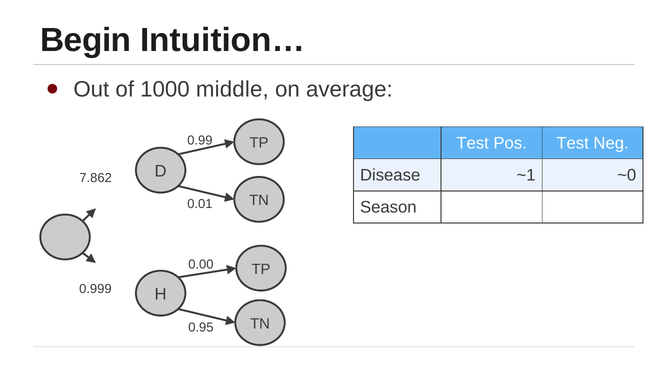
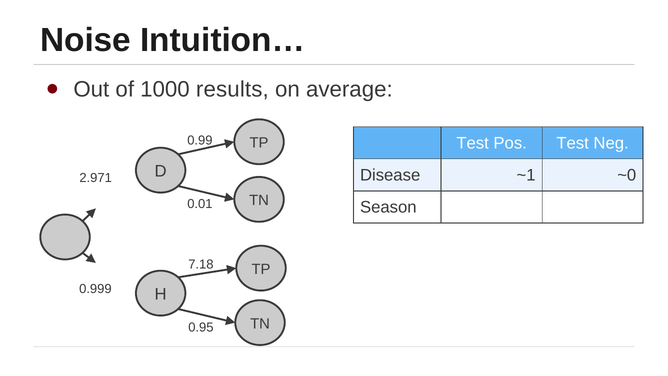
Begin: Begin -> Noise (86, 40)
middle: middle -> results (232, 89)
7.862: 7.862 -> 2.971 (96, 178)
0.00: 0.00 -> 7.18 (201, 264)
